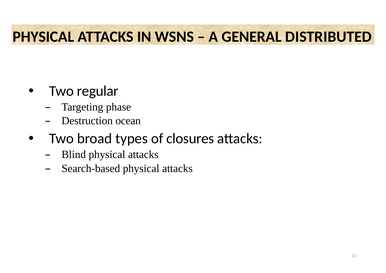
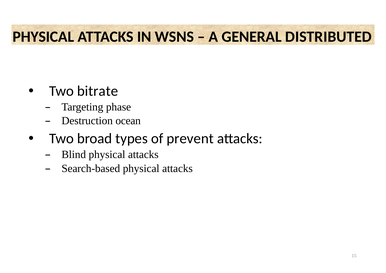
regular: regular -> bitrate (98, 91)
closures: closures -> prevent (190, 139)
